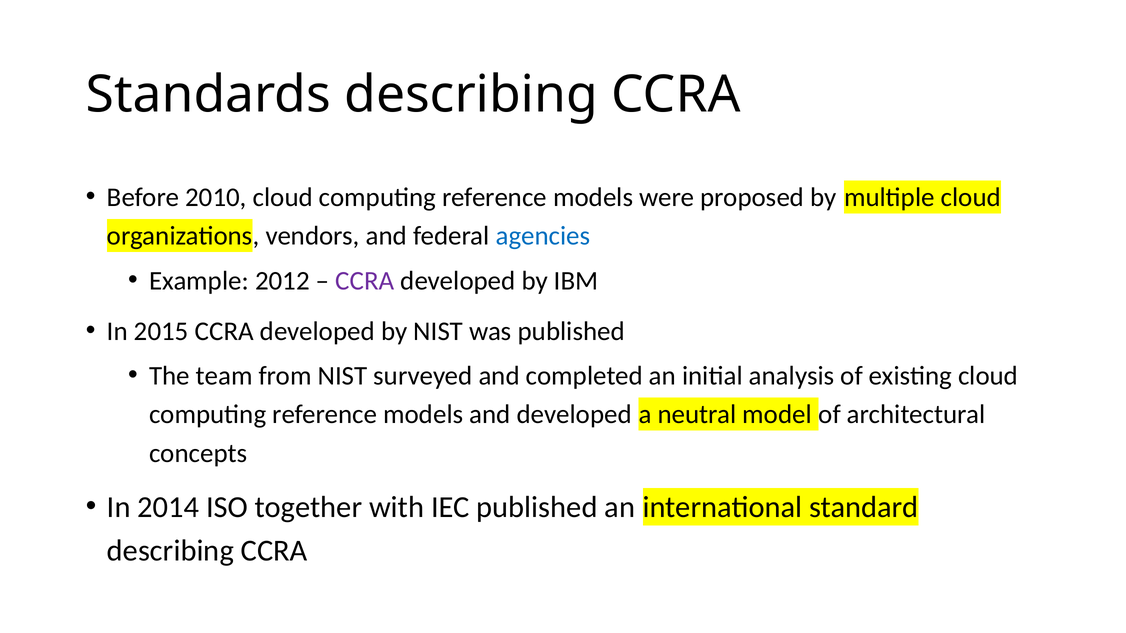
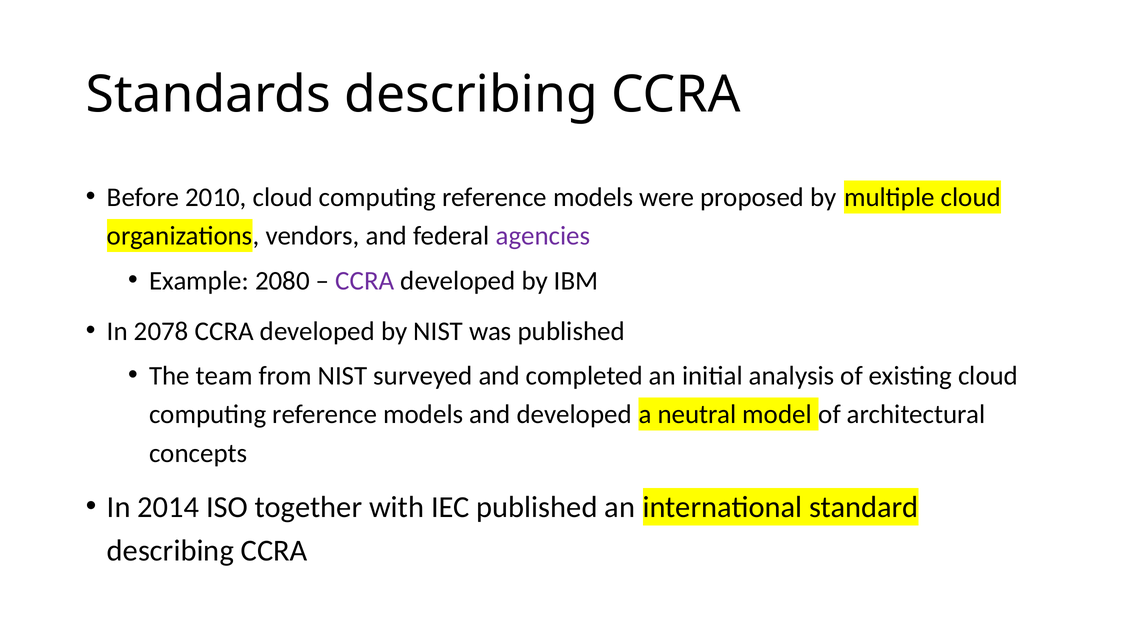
agencies colour: blue -> purple (543, 236)
2012: 2012 -> 2080 (282, 281)
2015: 2015 -> 2078 (161, 331)
